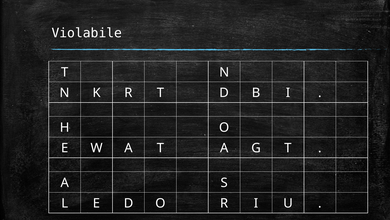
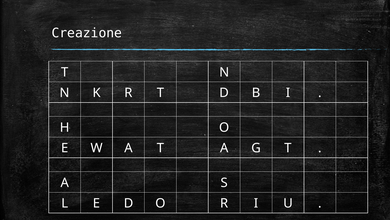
Violabile: Violabile -> Creazione (87, 33)
